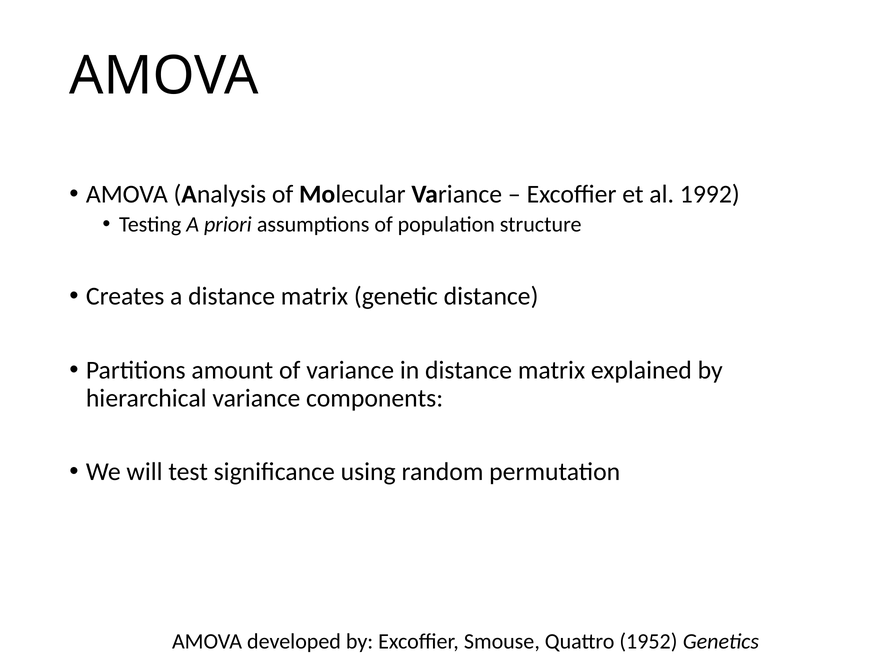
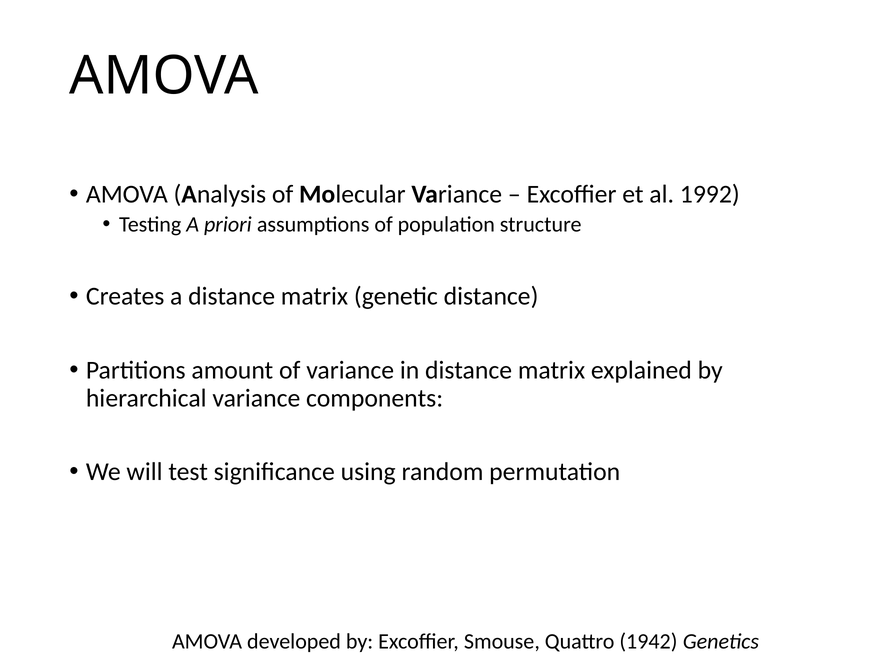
1952: 1952 -> 1942 (648, 642)
